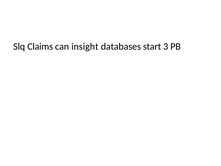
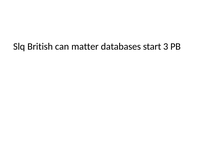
Claims: Claims -> British (40, 46)
insight: insight -> matter (85, 46)
